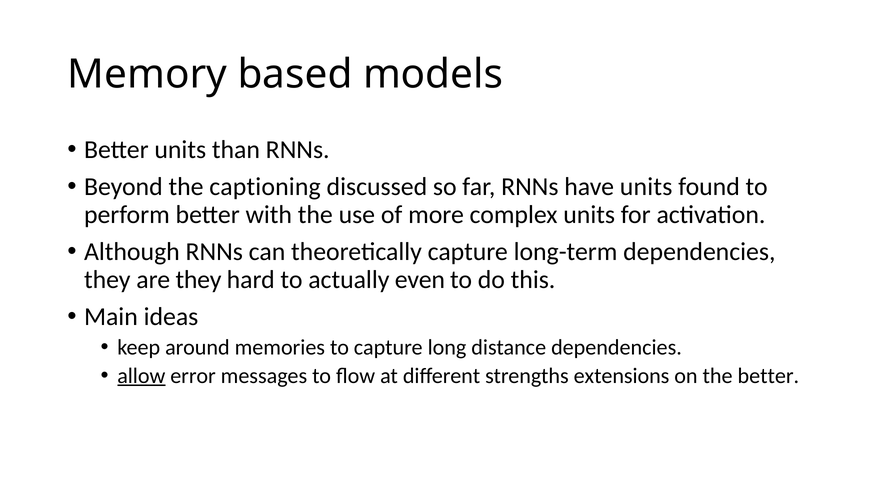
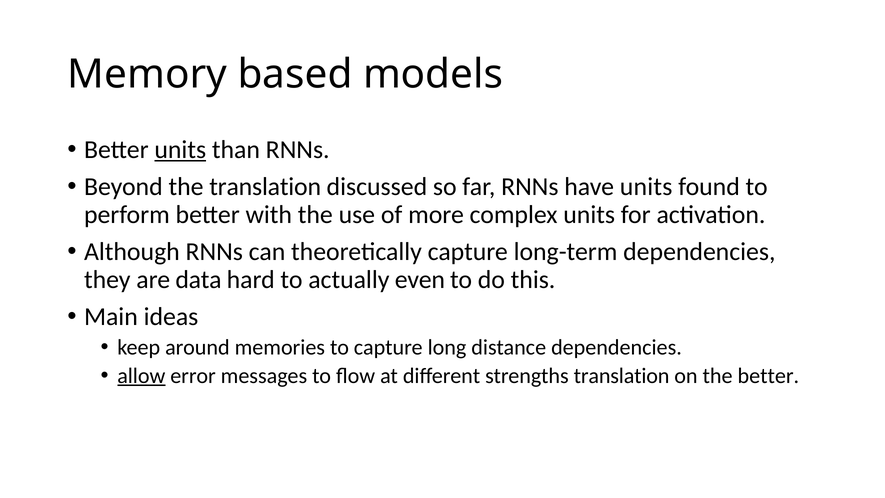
units underline: none -> present (180, 150)
the captioning: captioning -> translation (265, 187)
are they: they -> data (199, 280)
strengths extensions: extensions -> translation (622, 376)
